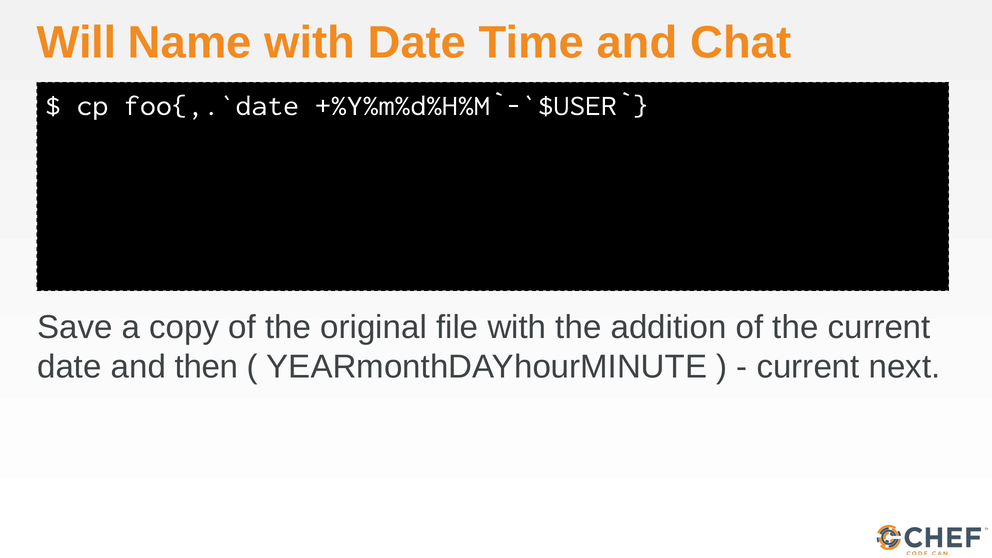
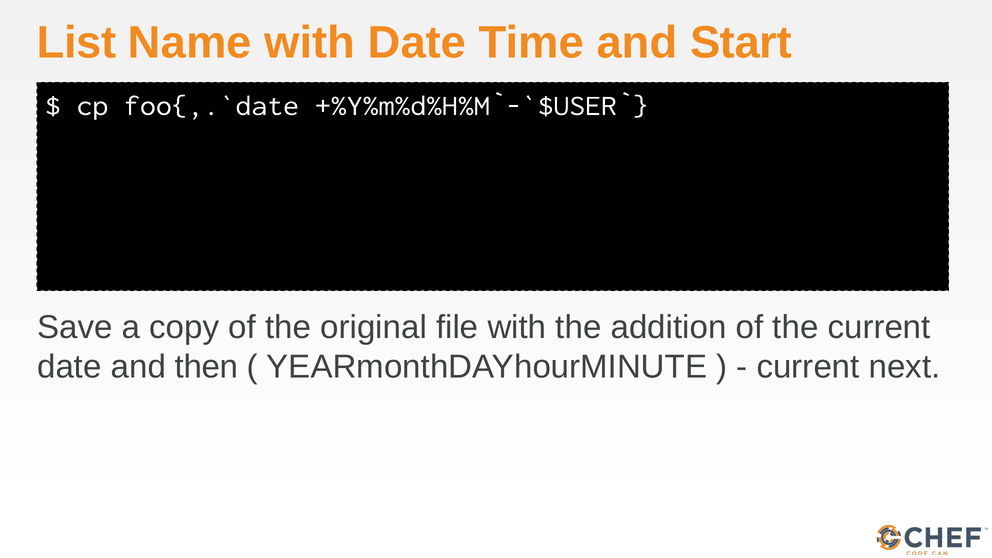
Will: Will -> List (77, 43)
Chat: Chat -> Start (741, 43)
